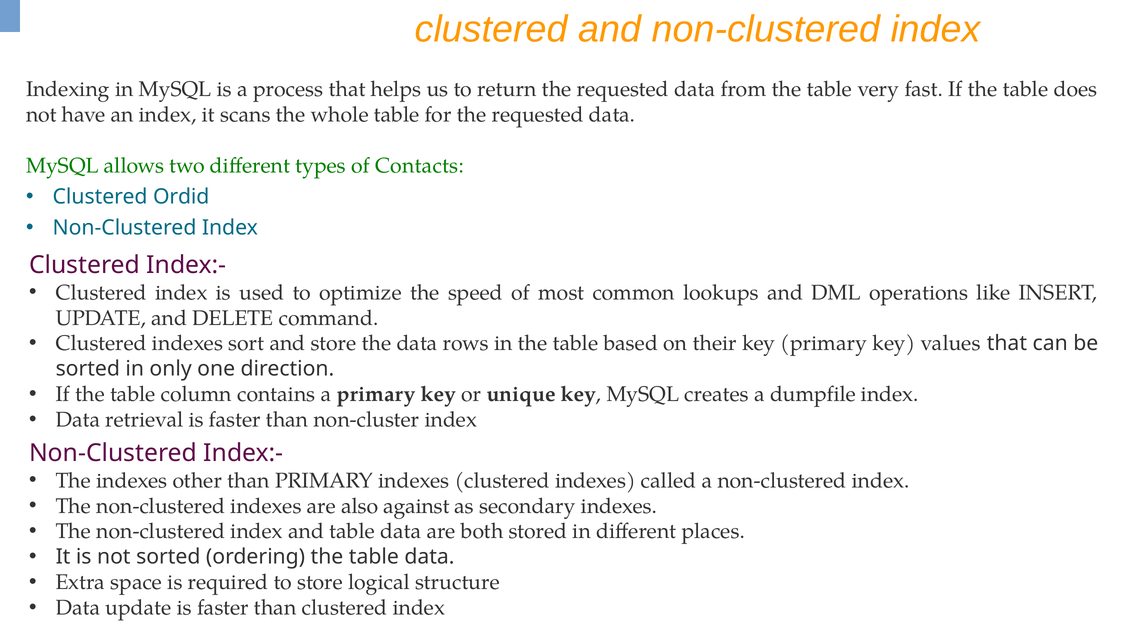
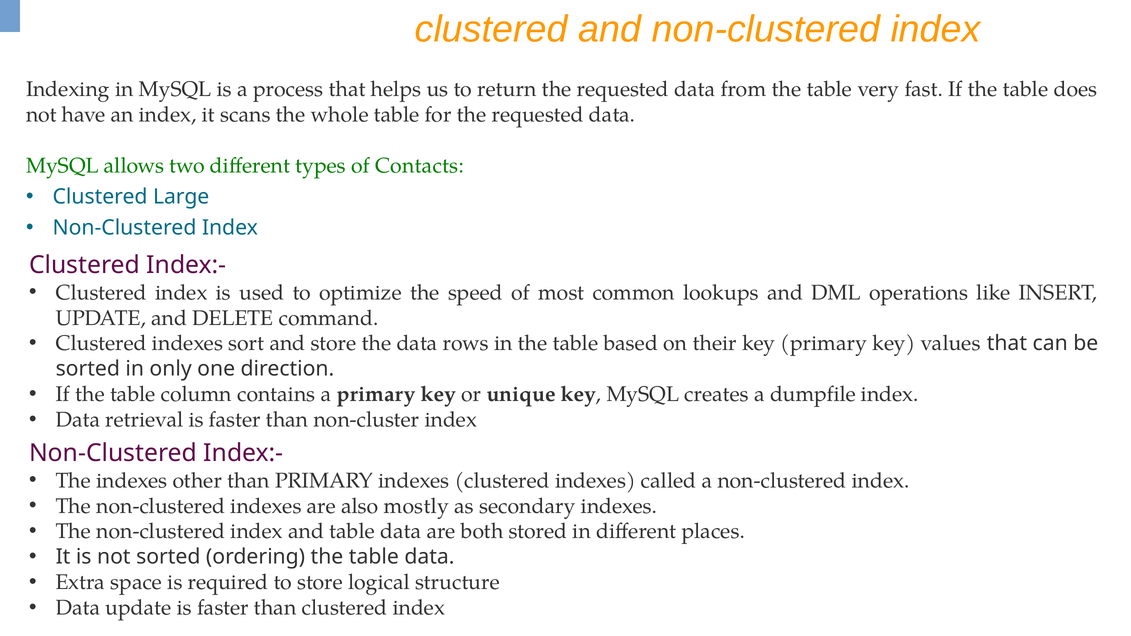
Ordid: Ordid -> Large (181, 197)
against: against -> mostly (416, 506)
